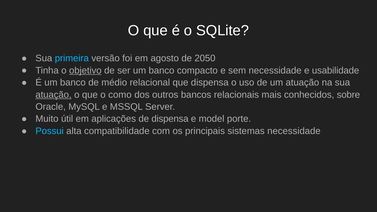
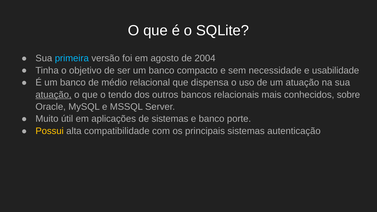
2050: 2050 -> 2004 (205, 58)
objetivo underline: present -> none (85, 70)
como: como -> tendo (120, 95)
de dispensa: dispensa -> sistemas (170, 119)
e model: model -> banco (212, 119)
Possui colour: light blue -> yellow (50, 131)
sistemas necessidade: necessidade -> autenticação (294, 131)
